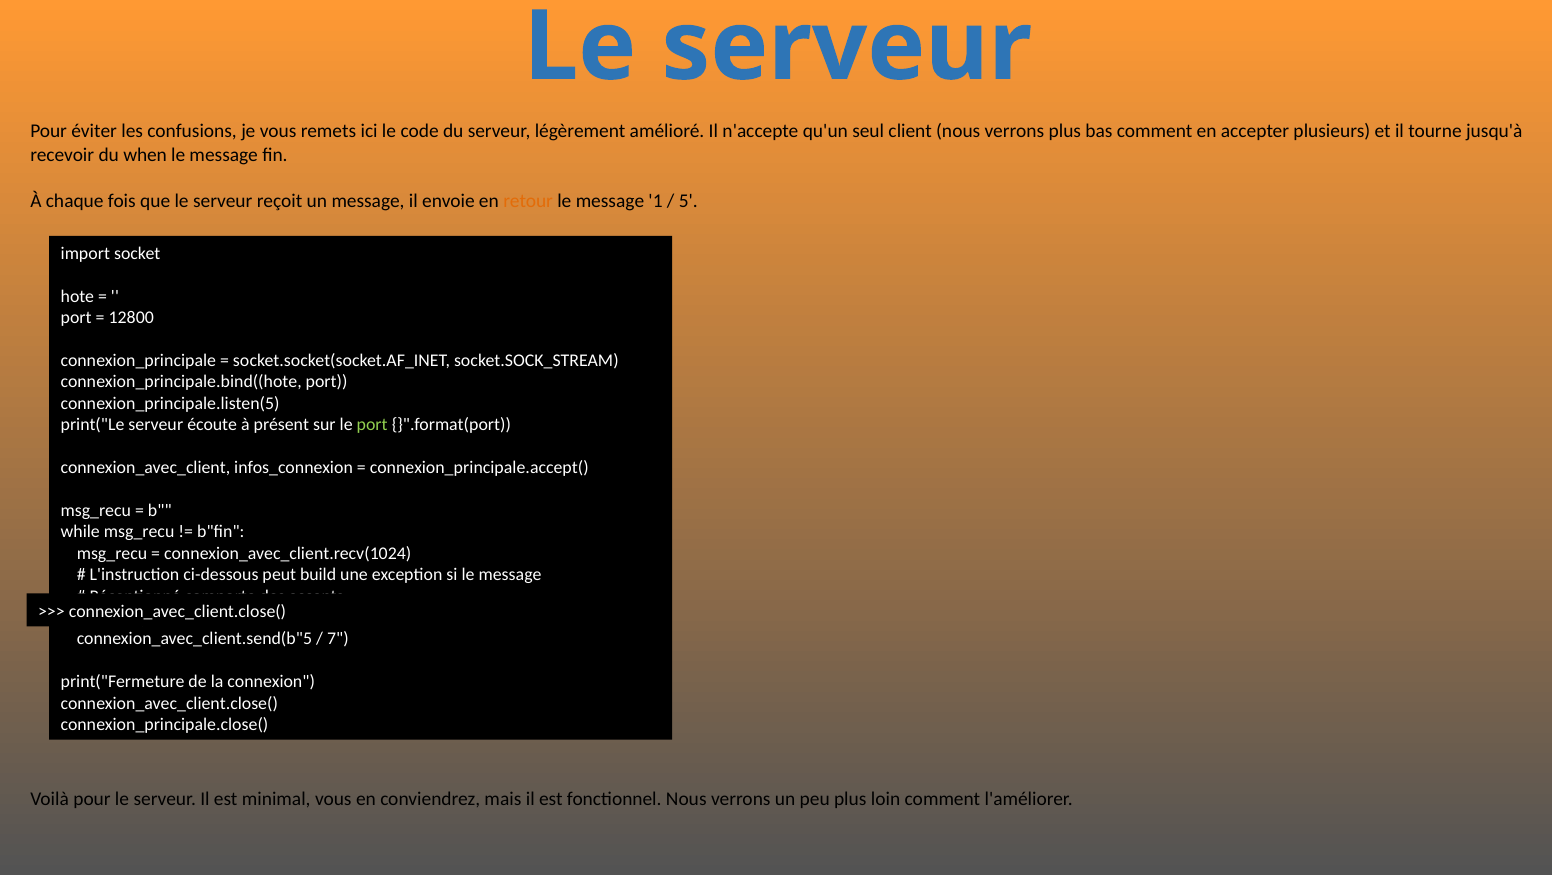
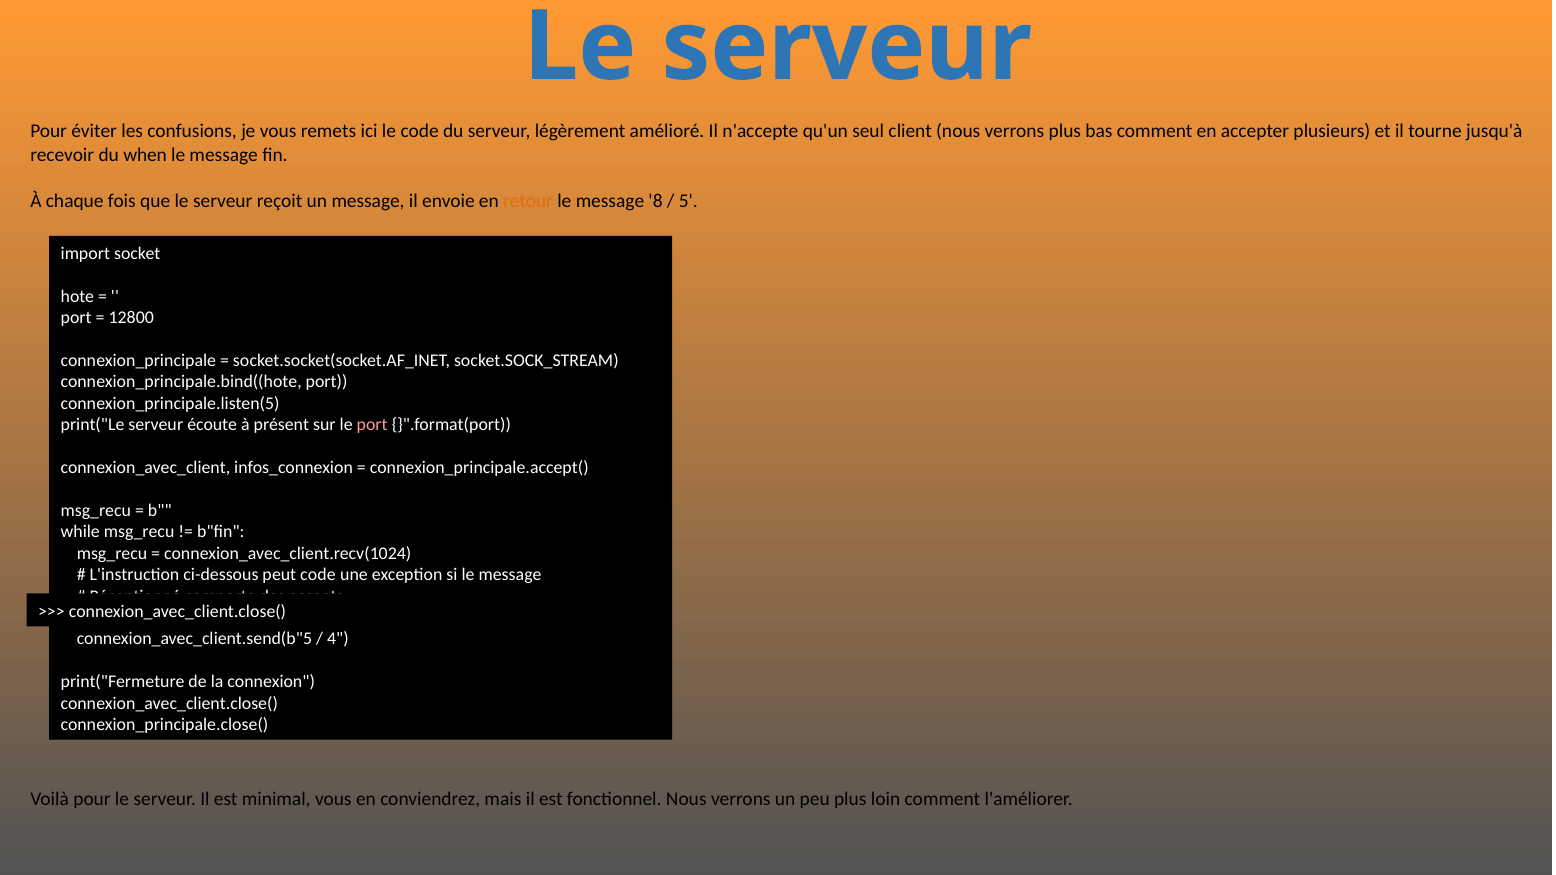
1: 1 -> 8 (656, 202)
port colour: light green -> pink (372, 425)
peut build: build -> code (318, 575)
7: 7 -> 4 (338, 639)
